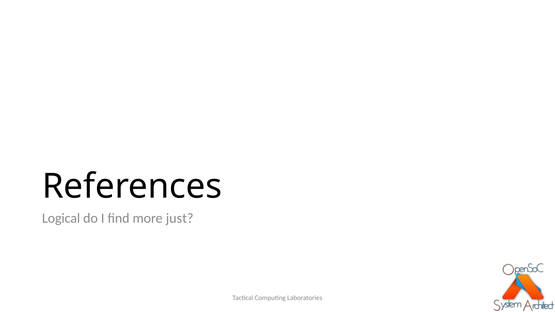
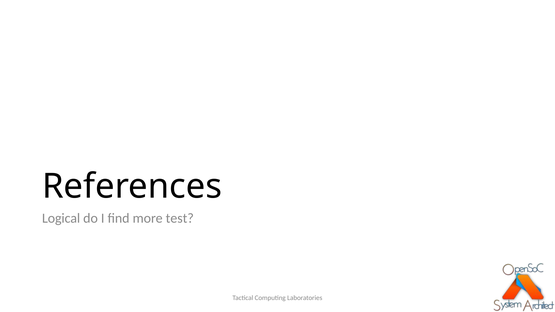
just: just -> test (180, 218)
